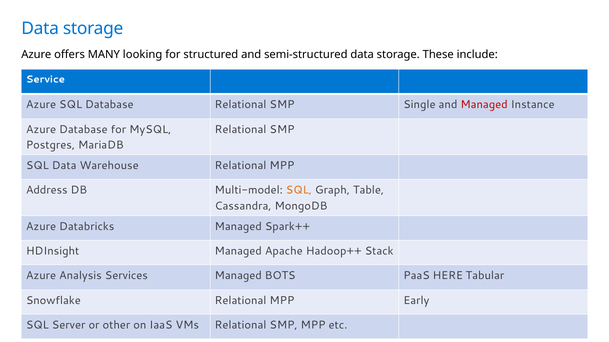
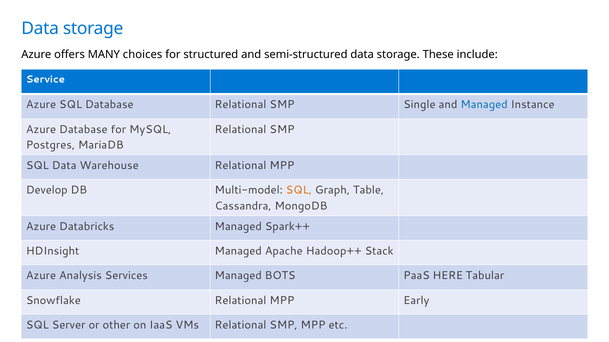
looking: looking -> choices (143, 54)
Managed colour: red -> blue (484, 105)
Address: Address -> Develop (47, 191)
